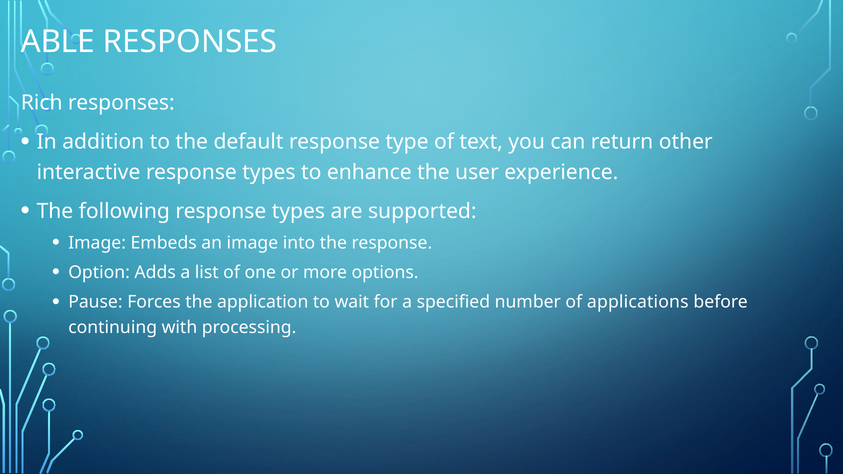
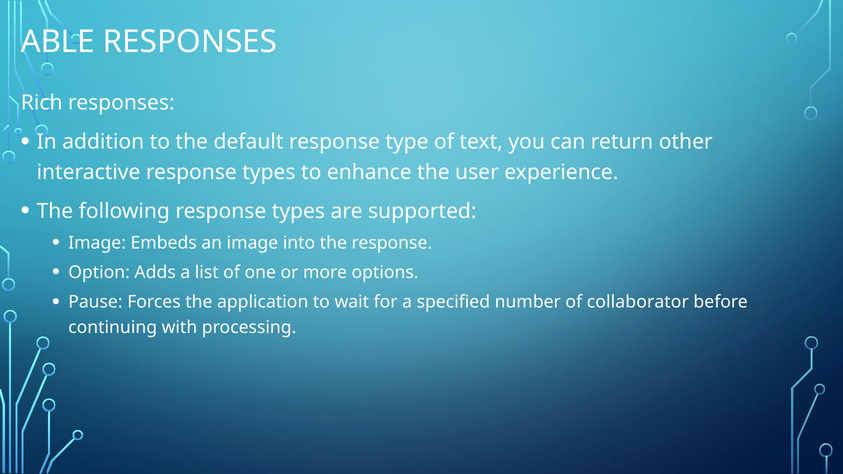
applications: applications -> collaborator (638, 302)
